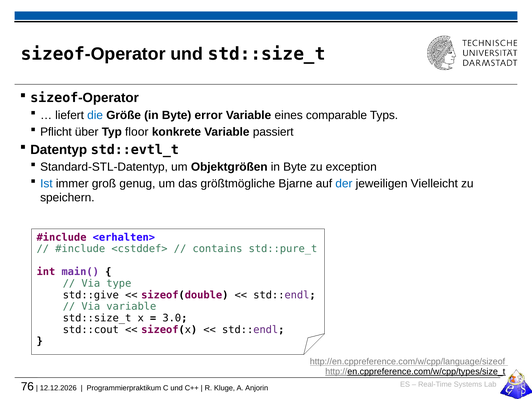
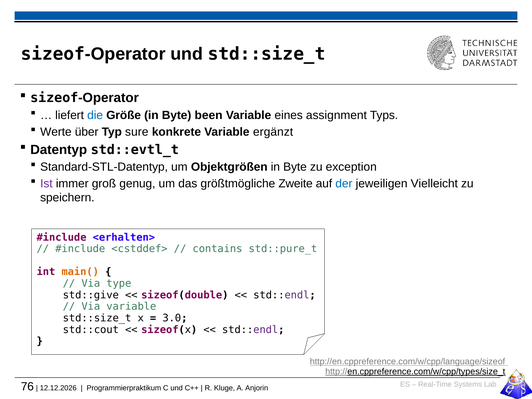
error: error -> been (209, 115)
comparable: comparable -> assignment (336, 115)
Pflicht: Pflicht -> Werte (56, 132)
floor: floor -> sure (137, 132)
passiert: passiert -> ergänzt (273, 132)
Ist colour: blue -> purple (46, 184)
Bjarne: Bjarne -> Zweite (296, 184)
main( colour: purple -> orange (80, 272)
